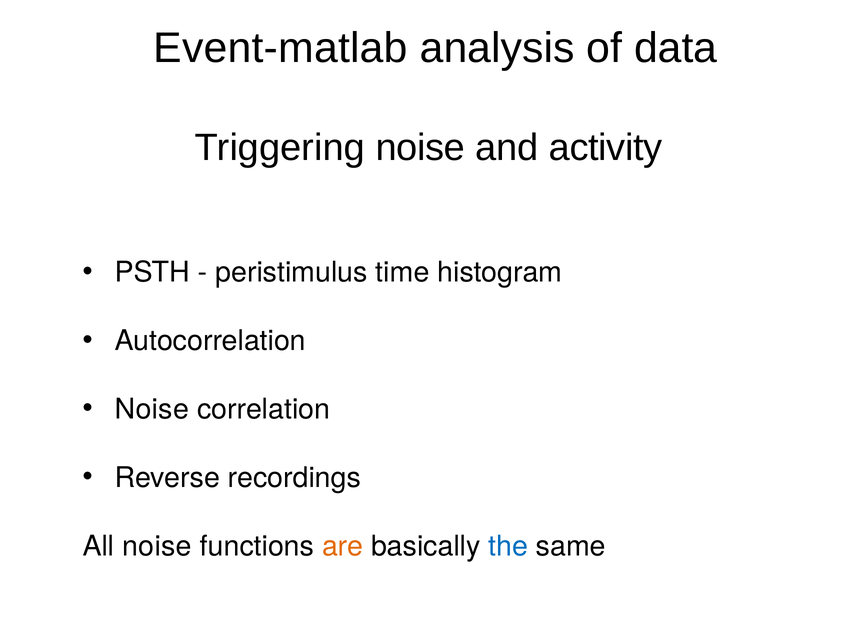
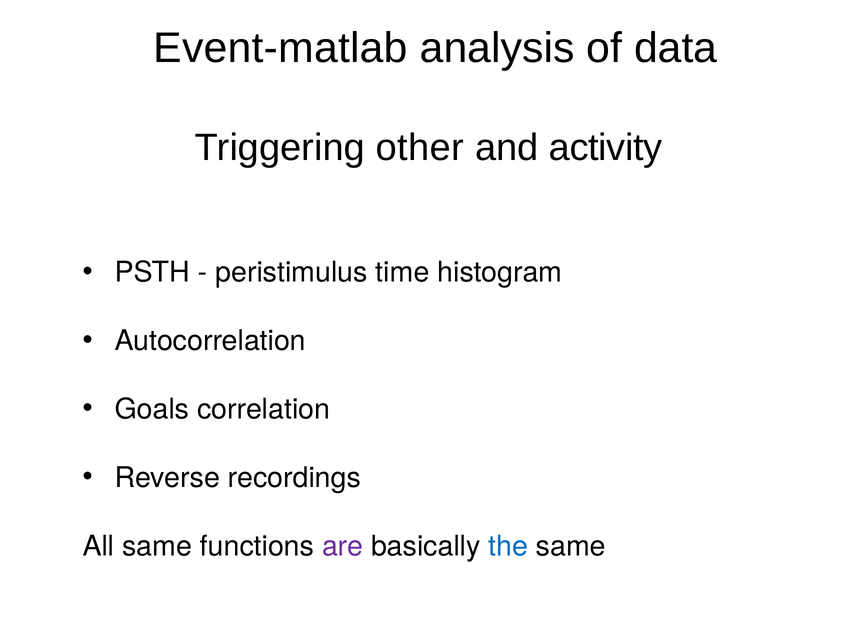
Triggering noise: noise -> other (420, 148)
Noise: Noise -> Goals (152, 410)
All noise: noise -> same (157, 547)
are colour: orange -> purple (343, 547)
